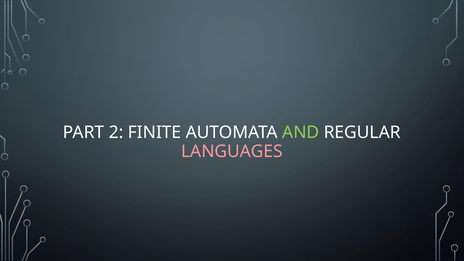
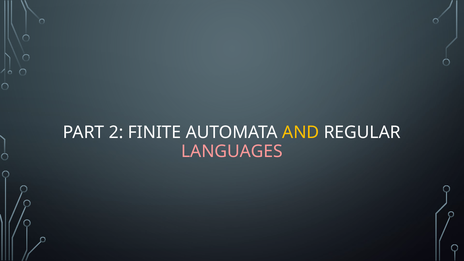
AND colour: light green -> yellow (301, 133)
